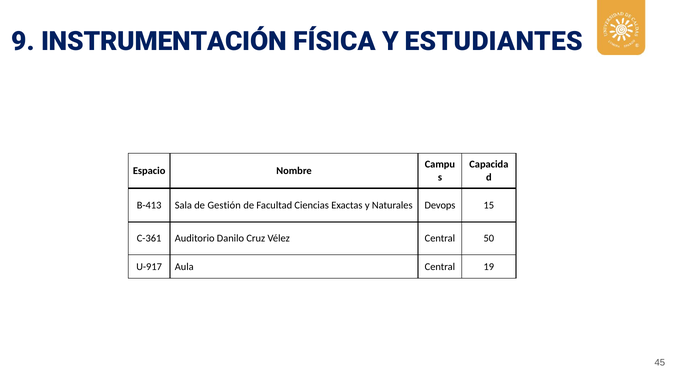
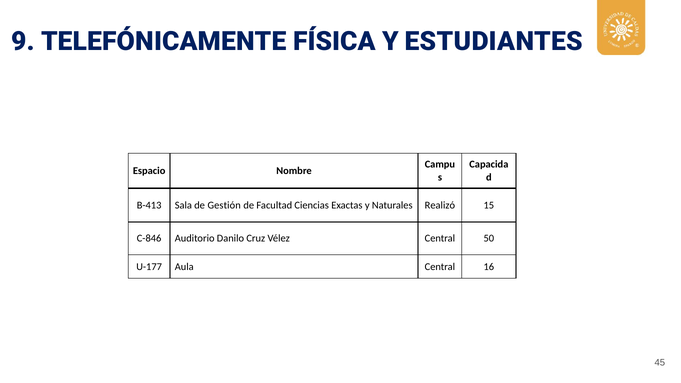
INSTRUMENTACIÓN: INSTRUMENTACIÓN -> TELEFÓNICAMENTE (164, 42)
Devops: Devops -> Realizó (440, 205)
C-361: C-361 -> C-846 (149, 238)
U-917: U-917 -> U-177 (149, 267)
19: 19 -> 16 (489, 267)
